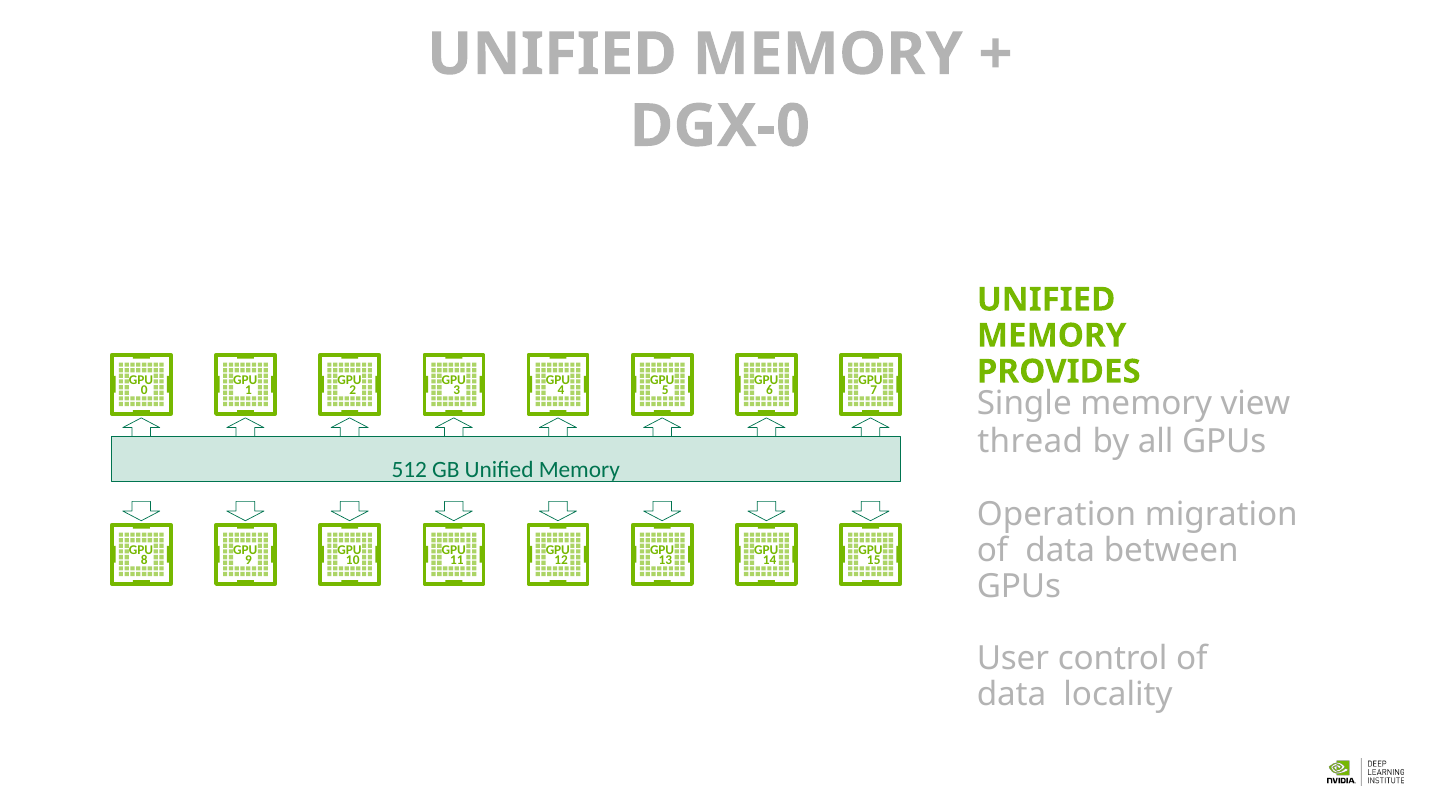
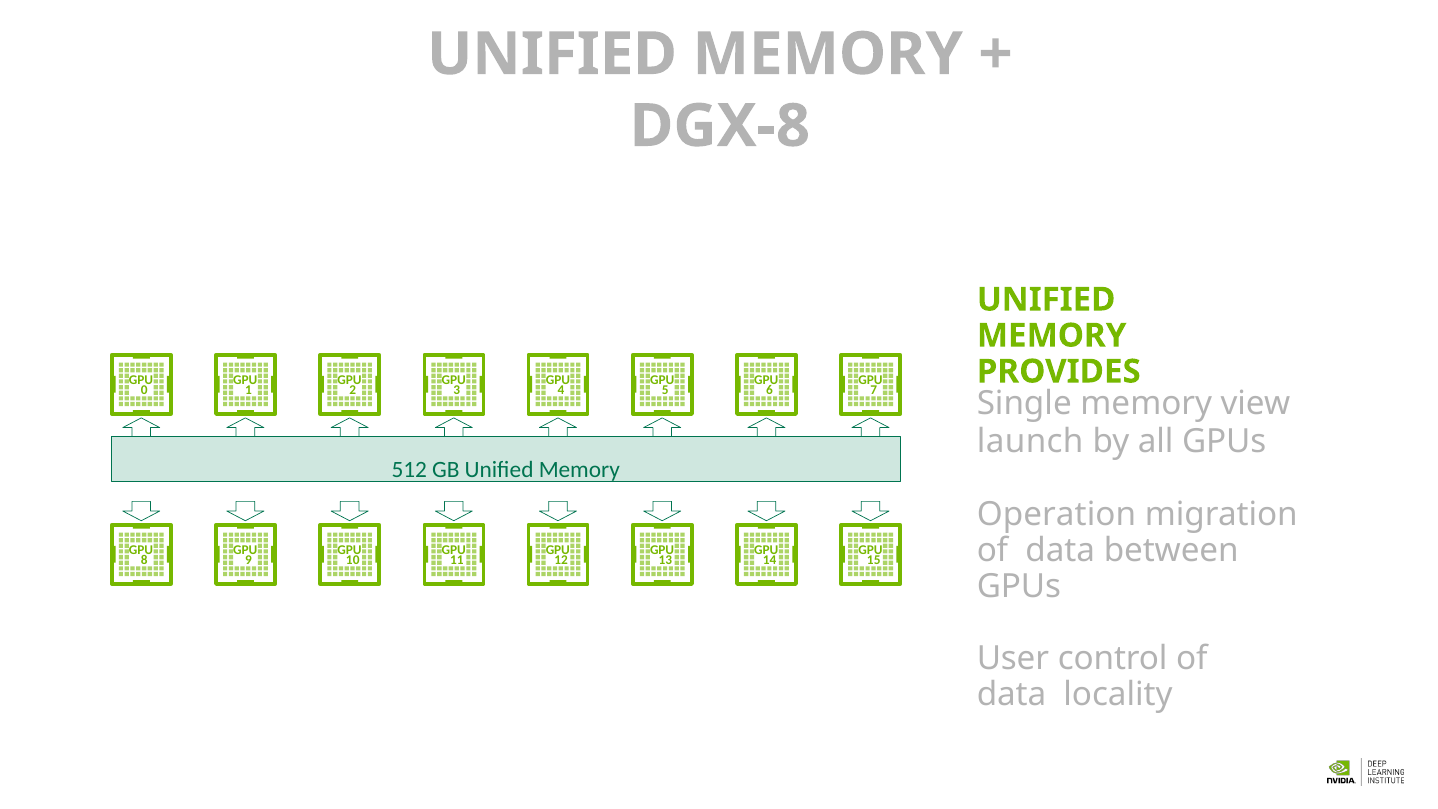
DGX-0: DGX-0 -> DGX-8 (720, 126)
thread: thread -> launch (1030, 442)
